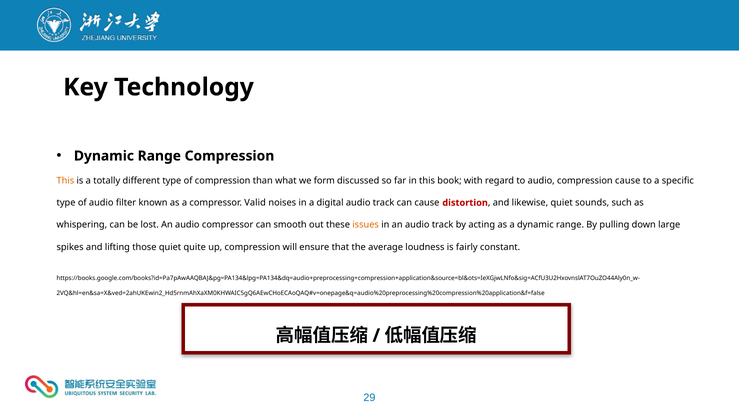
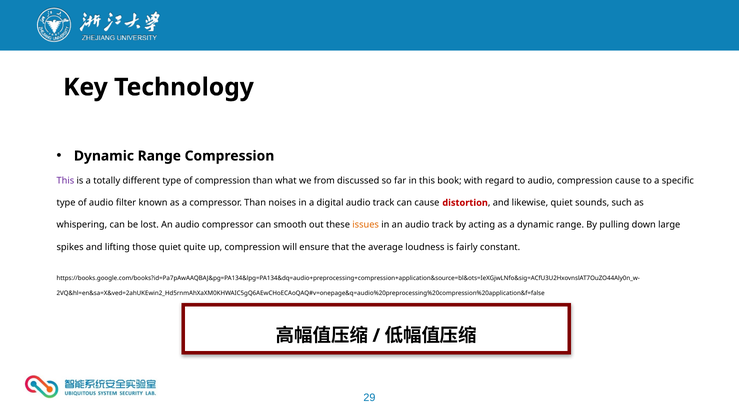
This colour: orange -> purple (65, 180)
form: form -> from (324, 180)
compressor Valid: Valid -> Than (255, 203)
